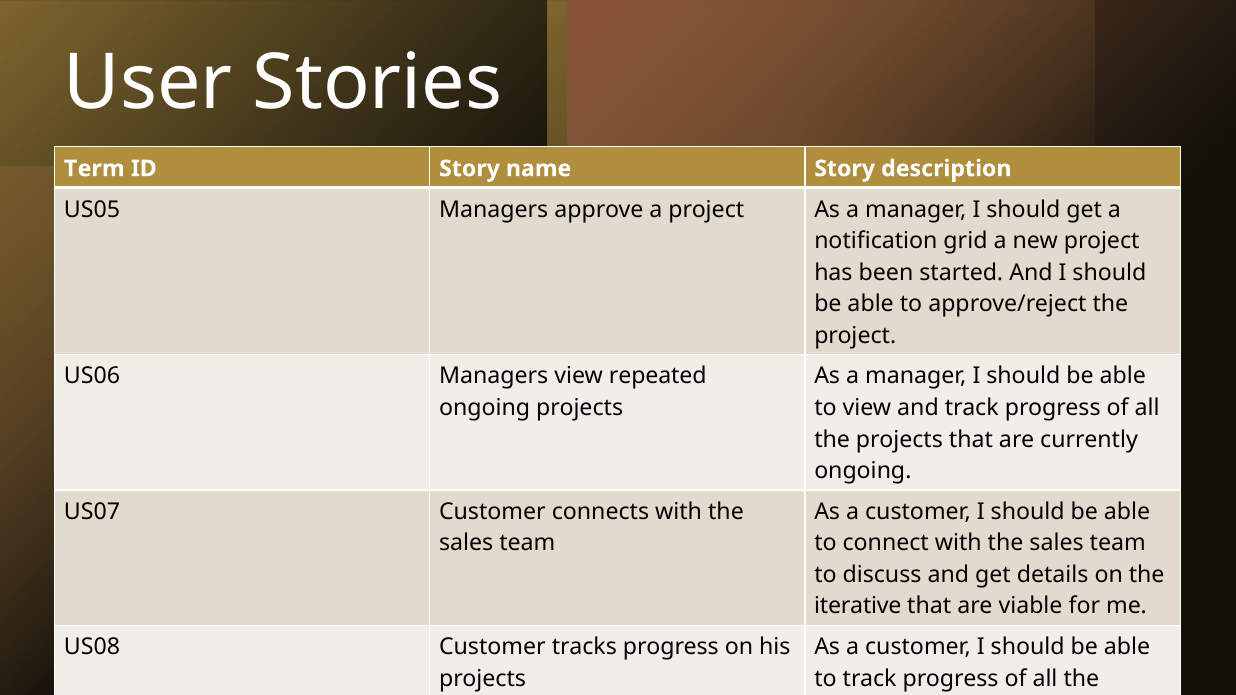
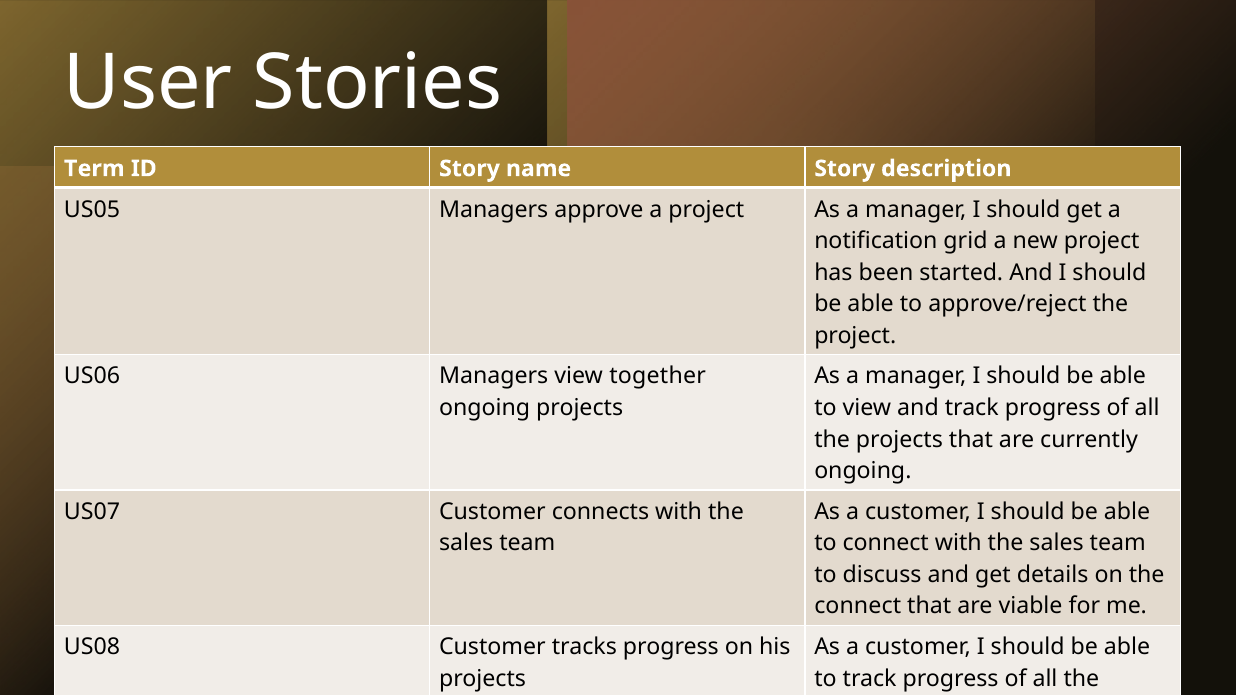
repeated: repeated -> together (658, 376)
iterative: iterative -> connect (858, 607)
